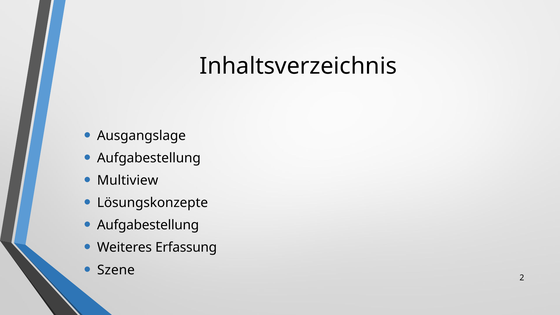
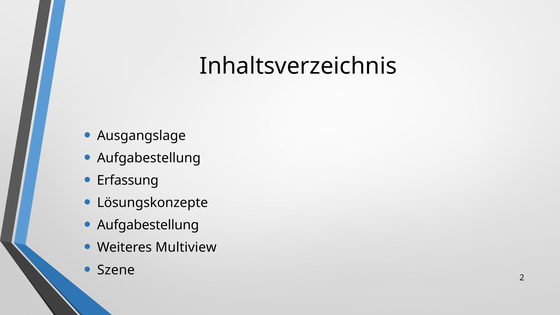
Multiview: Multiview -> Erfassung (128, 180)
Erfassung: Erfassung -> Multiview (186, 248)
